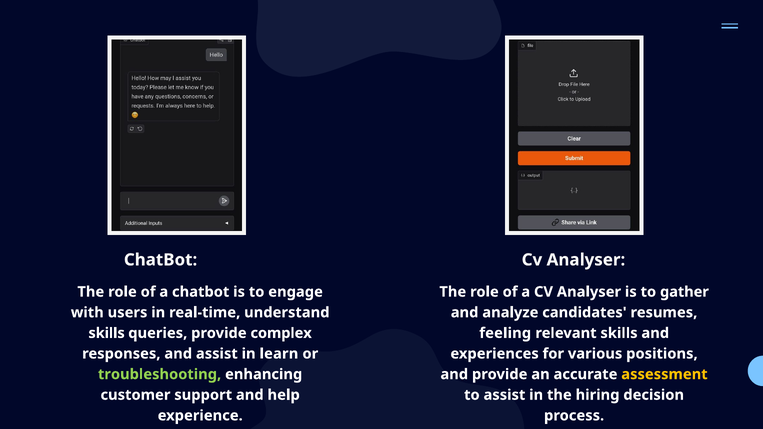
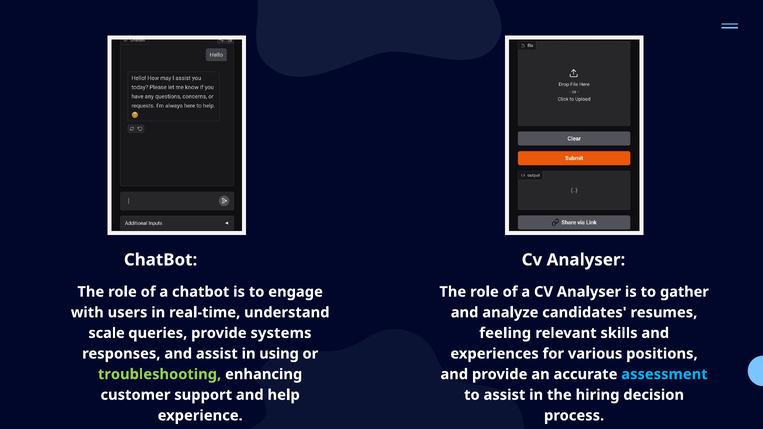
skills: skills -> scale (107, 333)
complex: complex -> systems (281, 333)
learn: learn -> using (279, 354)
assessment colour: yellow -> light blue (664, 374)
